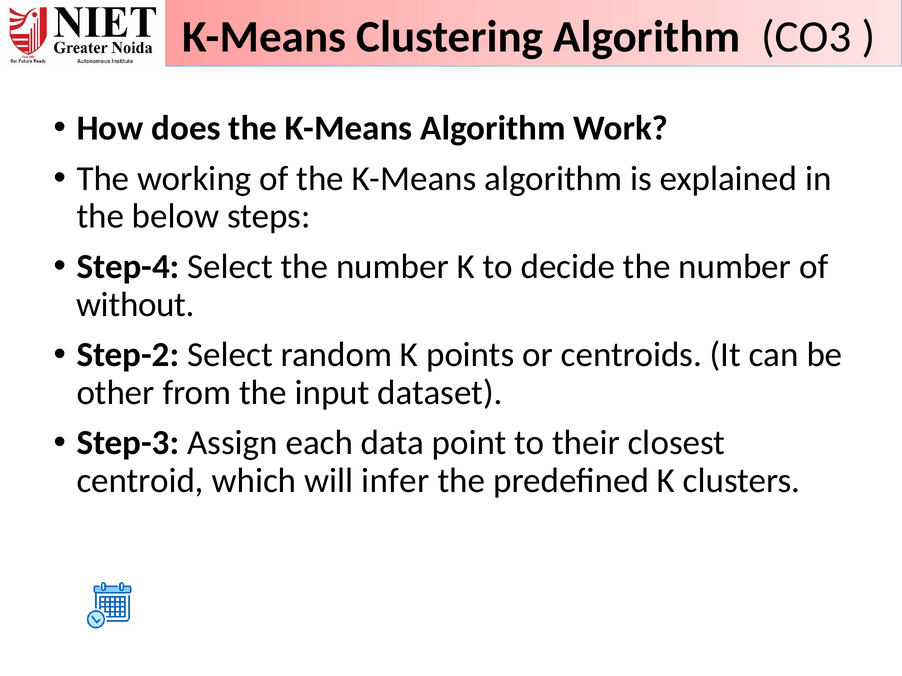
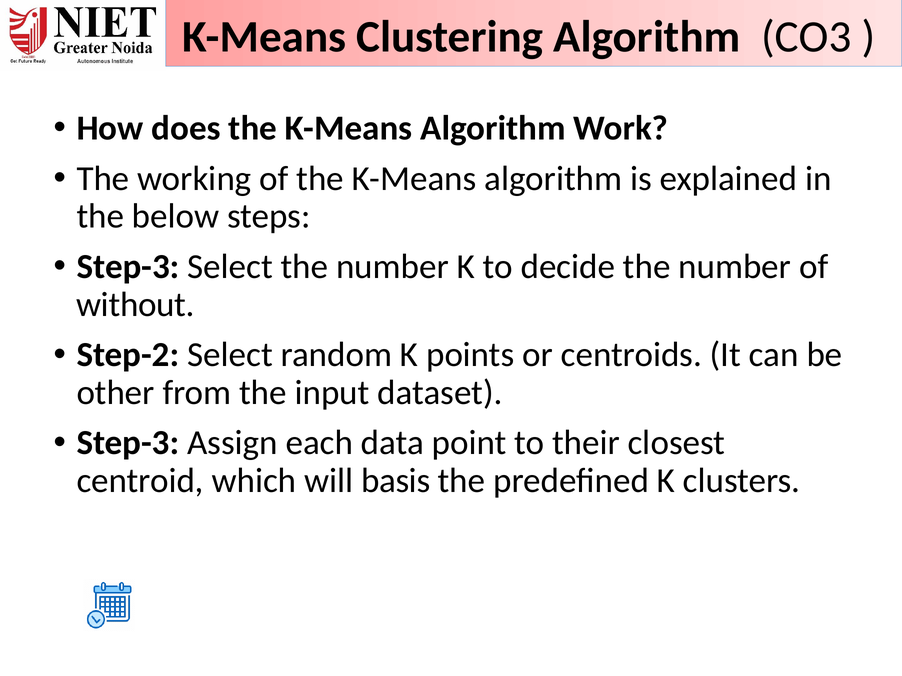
Step-4: Step-4 -> Step-3 (128, 267)
infer: infer -> basis (396, 481)
